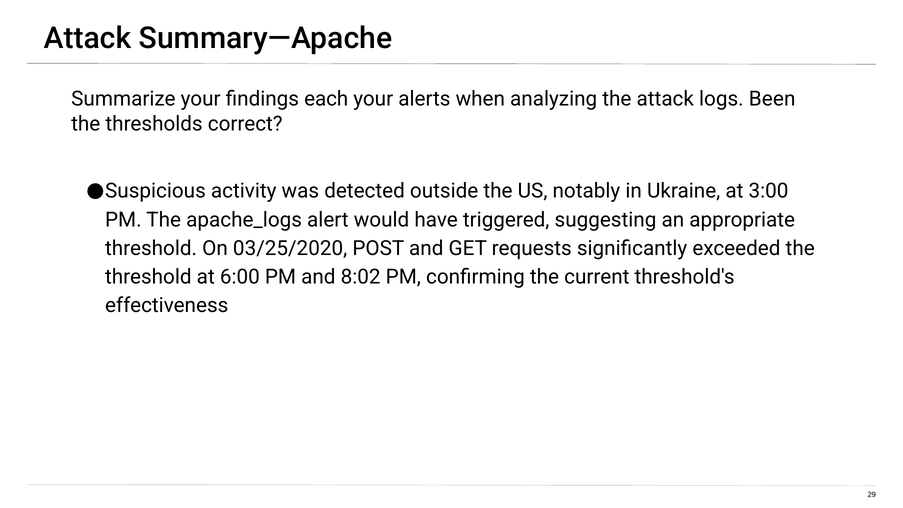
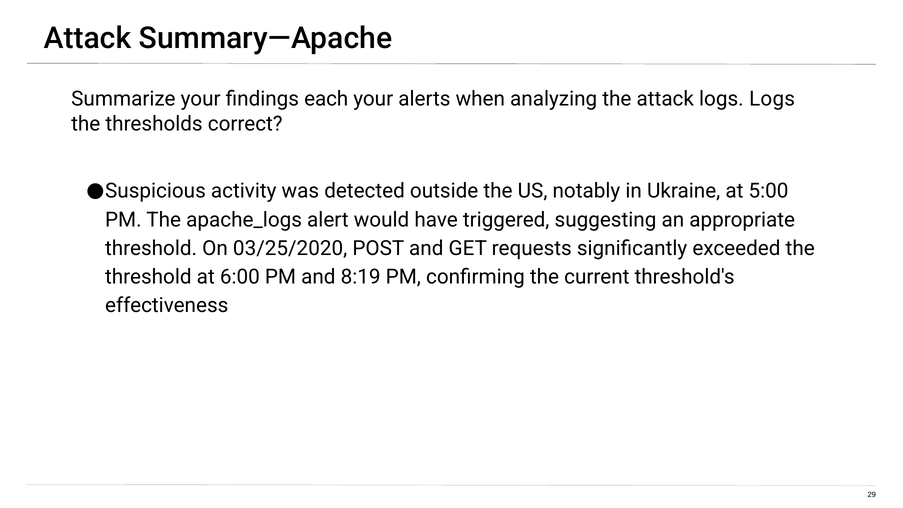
logs Been: Been -> Logs (772, 99)
3:00: 3:00 -> 5:00 (769, 191)
8:02: 8:02 -> 8:19 (361, 277)
